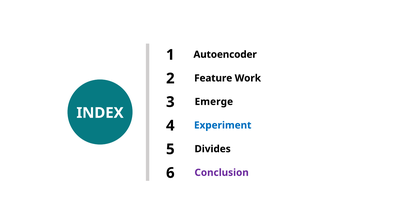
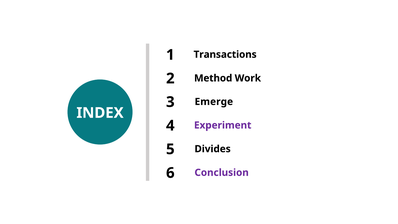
Autoencoder: Autoencoder -> Transactions (225, 54)
Feature: Feature -> Method (213, 78)
Experiment colour: blue -> purple (223, 125)
